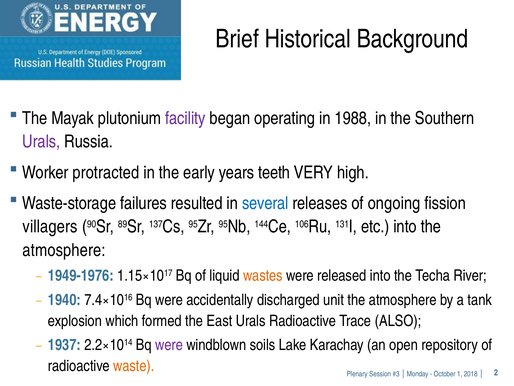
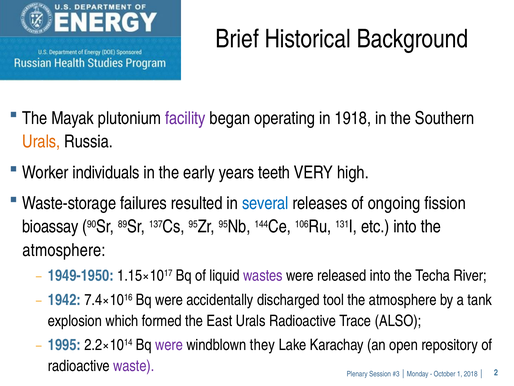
1988: 1988 -> 1918 (353, 118)
Urals colour: purple -> orange (41, 142)
protracted: protracted -> individuals (106, 172)
villagers: villagers -> bioassay (50, 226)
1949-1976: 1949-1976 -> 1949-1950 (81, 275)
wastes colour: orange -> purple (263, 275)
1940: 1940 -> 1942 (64, 300)
unit: unit -> tool (334, 300)
1937: 1937 -> 1995 (64, 345)
soils: soils -> they (262, 345)
waste colour: orange -> purple (134, 365)
